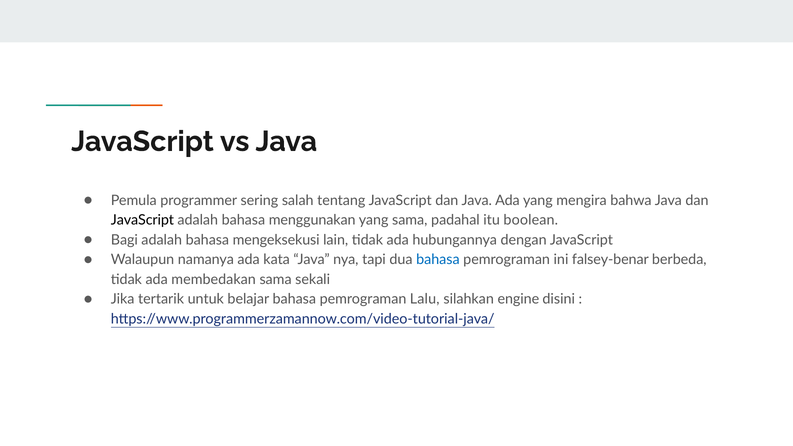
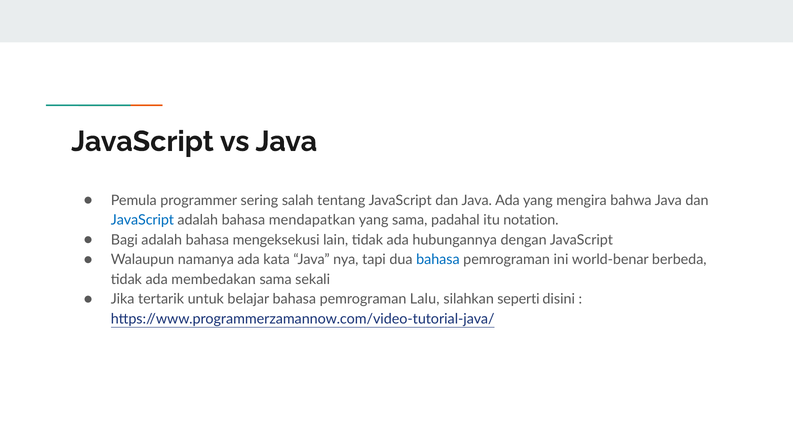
JavaScript colour: black -> blue (142, 220)
menggunakan: menggunakan -> mendapatkan (312, 220)
boolean: boolean -> notation (531, 220)
falsey-benar: falsey-benar -> world-benar (610, 260)
engine: engine -> seperti (518, 299)
